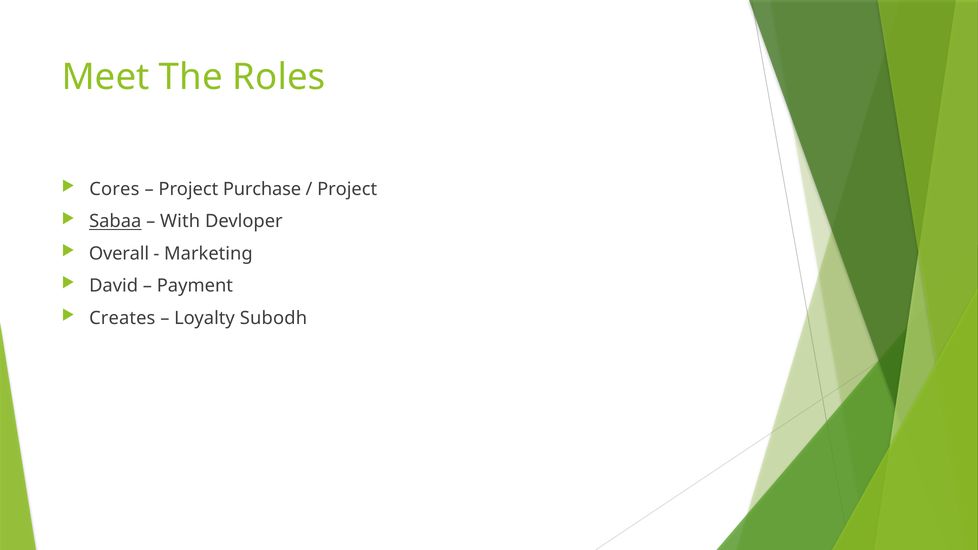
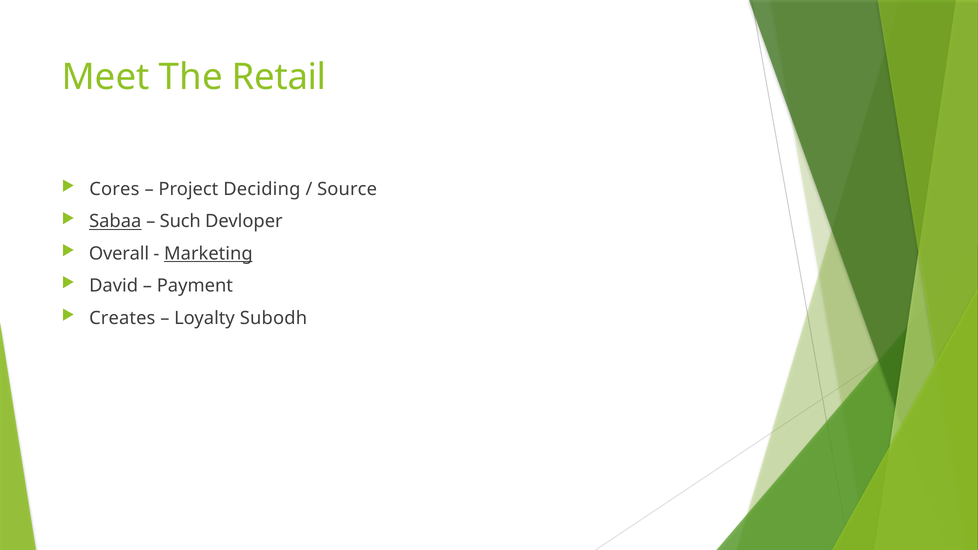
Roles: Roles -> Retail (279, 77)
Purchase: Purchase -> Deciding (262, 189)
Project: Project -> Source (347, 189)
With: With -> Such (180, 221)
Marketing underline: none -> present (208, 254)
